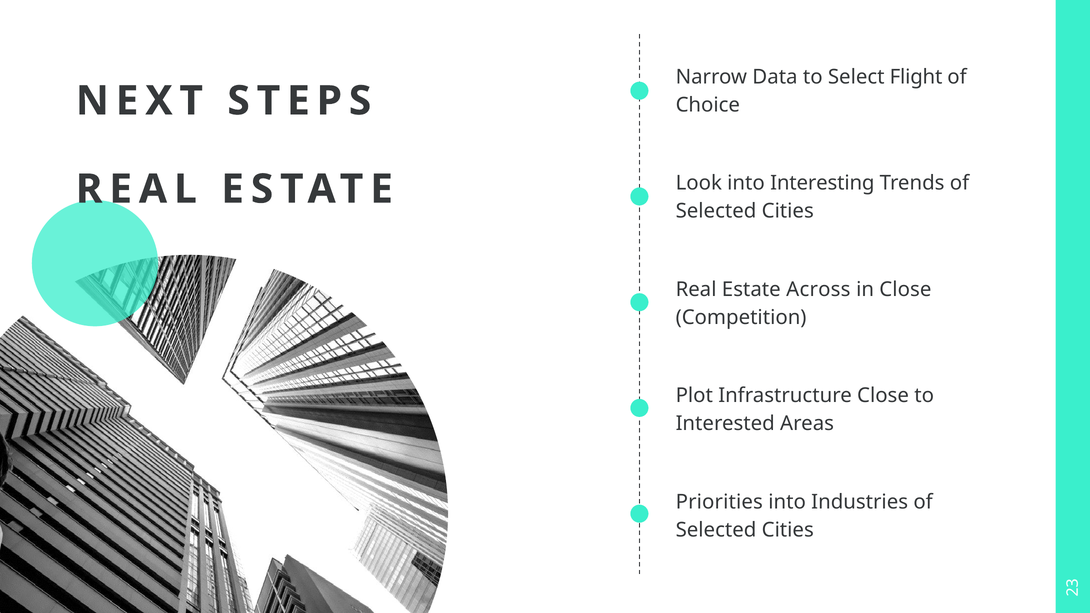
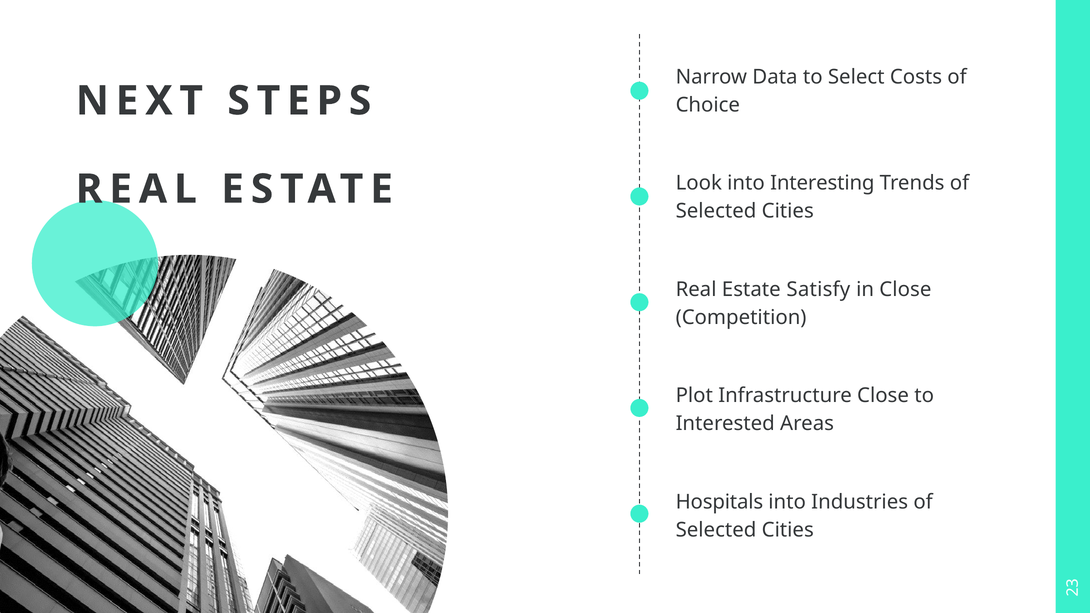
Flight: Flight -> Costs (916, 77)
Across: Across -> Satisfy (818, 290)
Priorities: Priorities -> Hospitals (719, 502)
